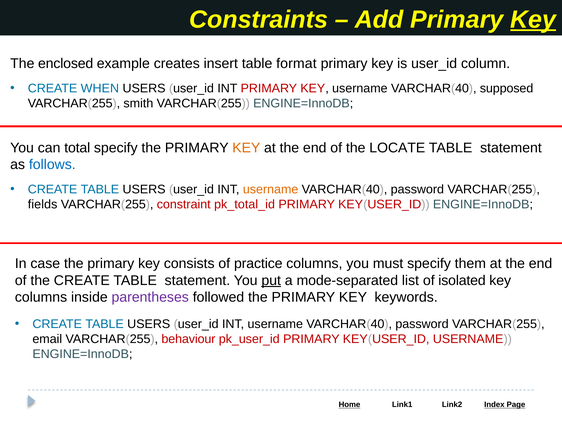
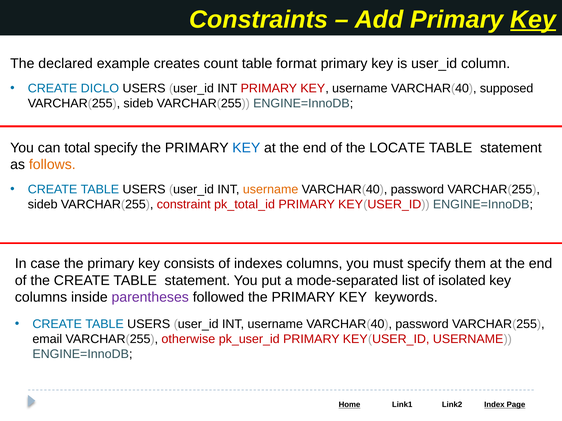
enclosed: enclosed -> declared (66, 64)
insert: insert -> count (221, 64)
WHEN: WHEN -> DICLO (100, 88)
smith: smith -> sideb (138, 103)
KEY colour: orange -> blue (246, 148)
follows colour: blue -> orange (52, 165)
fields: fields -> sideb (43, 205)
practice: practice -> indexes (258, 264)
put underline: present -> none (271, 281)
behaviour: behaviour -> otherwise (188, 339)
